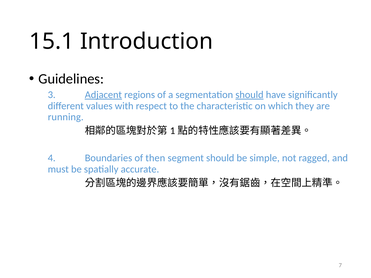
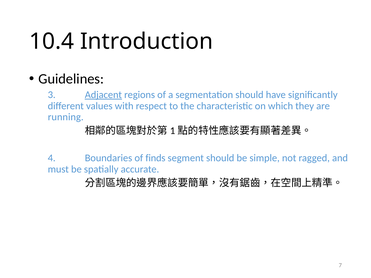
15.1: 15.1 -> 10.4 (52, 42)
should underline: present -> none (249, 95)
then: then -> finds (155, 158)
